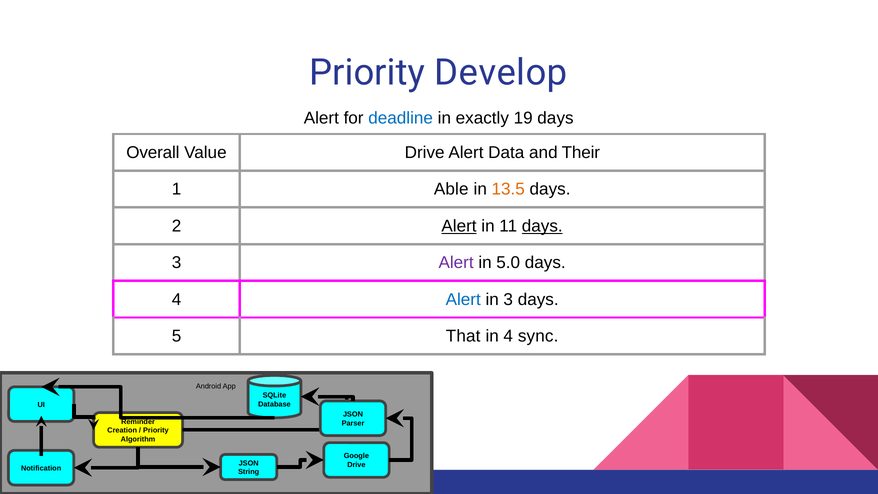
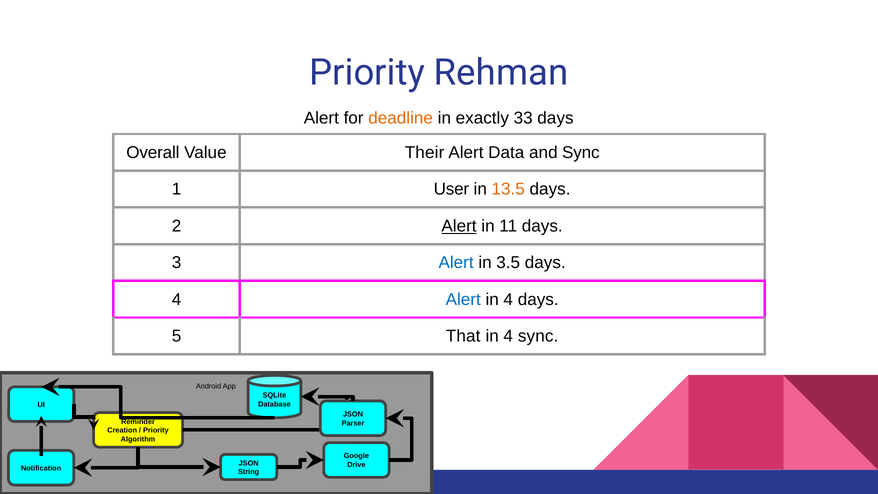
Develop: Develop -> Rehman (501, 73)
deadline colour: blue -> orange (401, 118)
19: 19 -> 33 (523, 118)
Value Drive: Drive -> Their (425, 153)
and Their: Their -> Sync (581, 153)
Able: Able -> User (451, 189)
days underline: present -> none (542, 226)
Alert colour: purple -> blue (456, 263)
5.0: 5.0 -> 3.5 (508, 263)
3: 3 -> 4 (508, 299)
